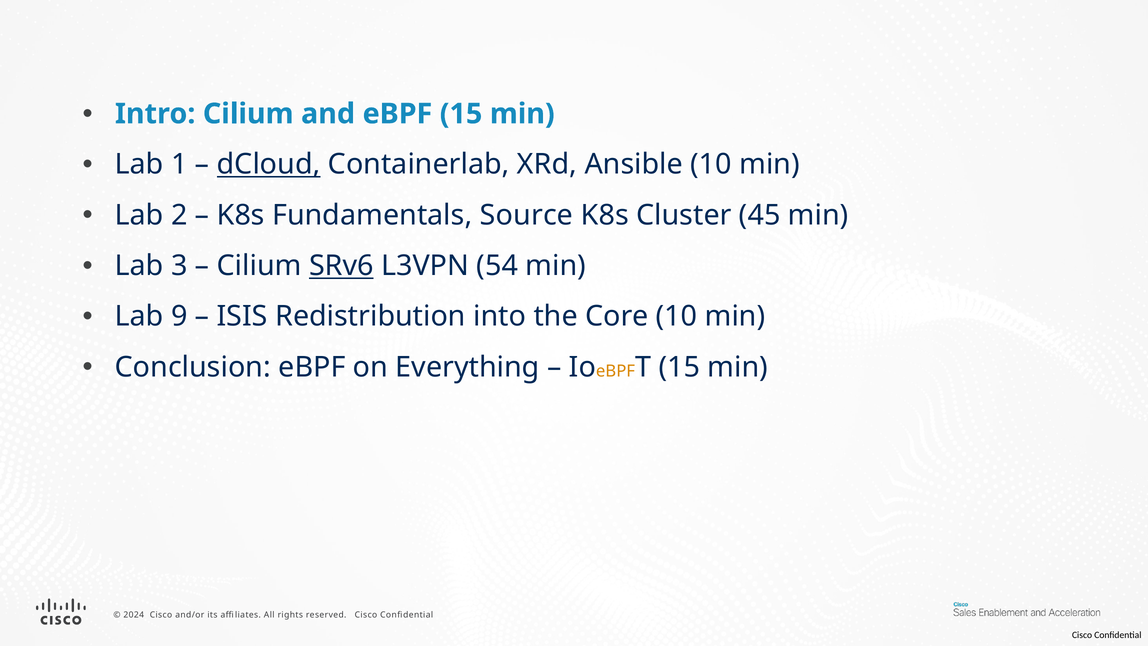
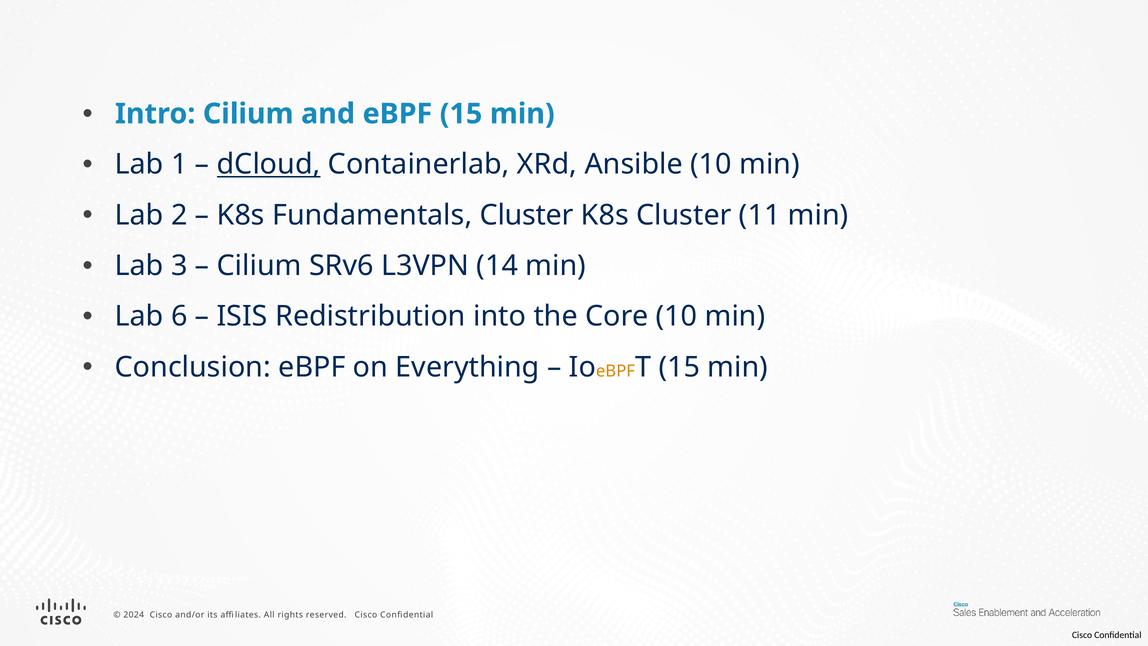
Fundamentals Source: Source -> Cluster (527, 215)
45: 45 -> 11 (760, 215)
SRv6 underline: present -> none (341, 266)
54: 54 -> 14 (497, 266)
9: 9 -> 6 (179, 316)
